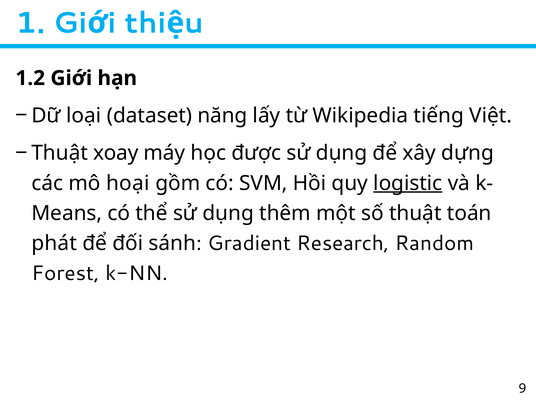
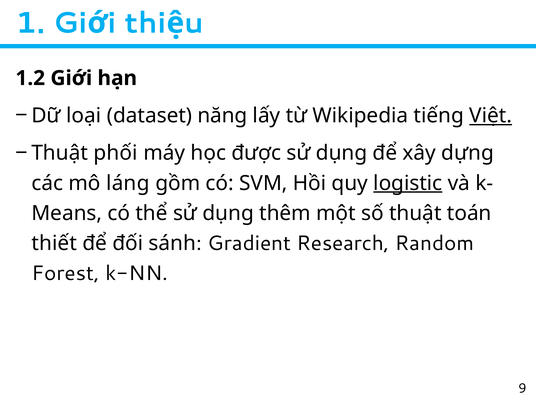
Việt underline: none -> present (491, 116)
xoay: xoay -> phối (116, 153)
hoại: hoại -> láng (128, 183)
phát: phát -> thiết (54, 243)
